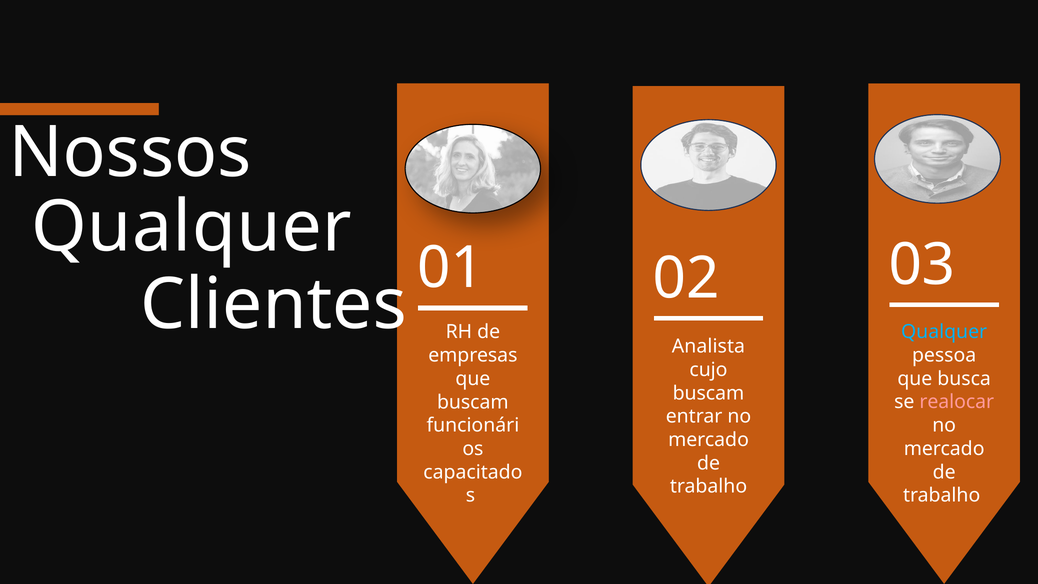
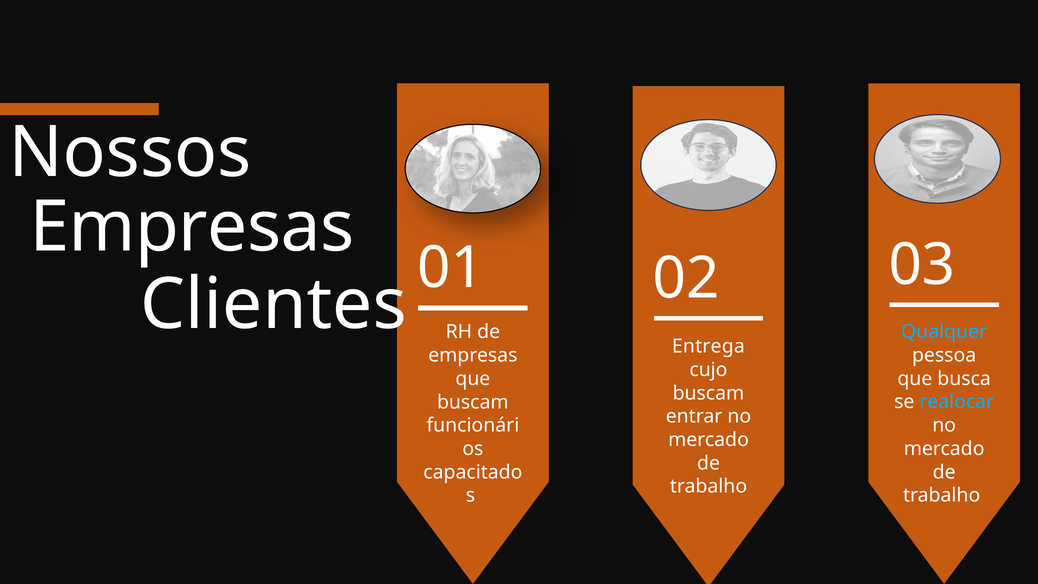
Qualquer: Qualquer -> Empresas (192, 227)
Analista: Analista -> Entrega (708, 346)
realocar colour: pink -> light blue (957, 402)
